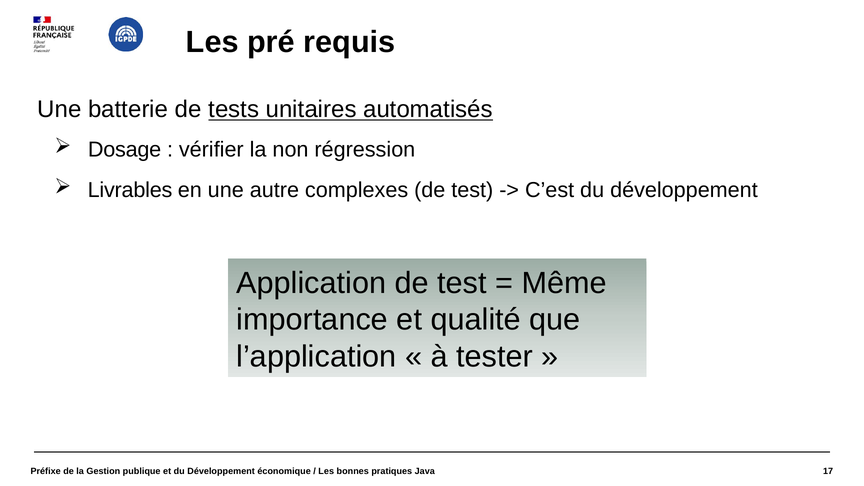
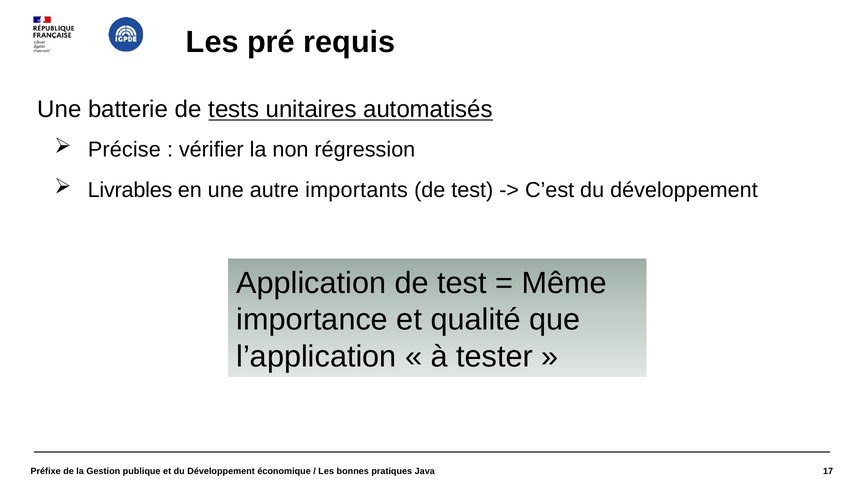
Dosage: Dosage -> Précise (124, 150)
complexes: complexes -> importants (356, 190)
